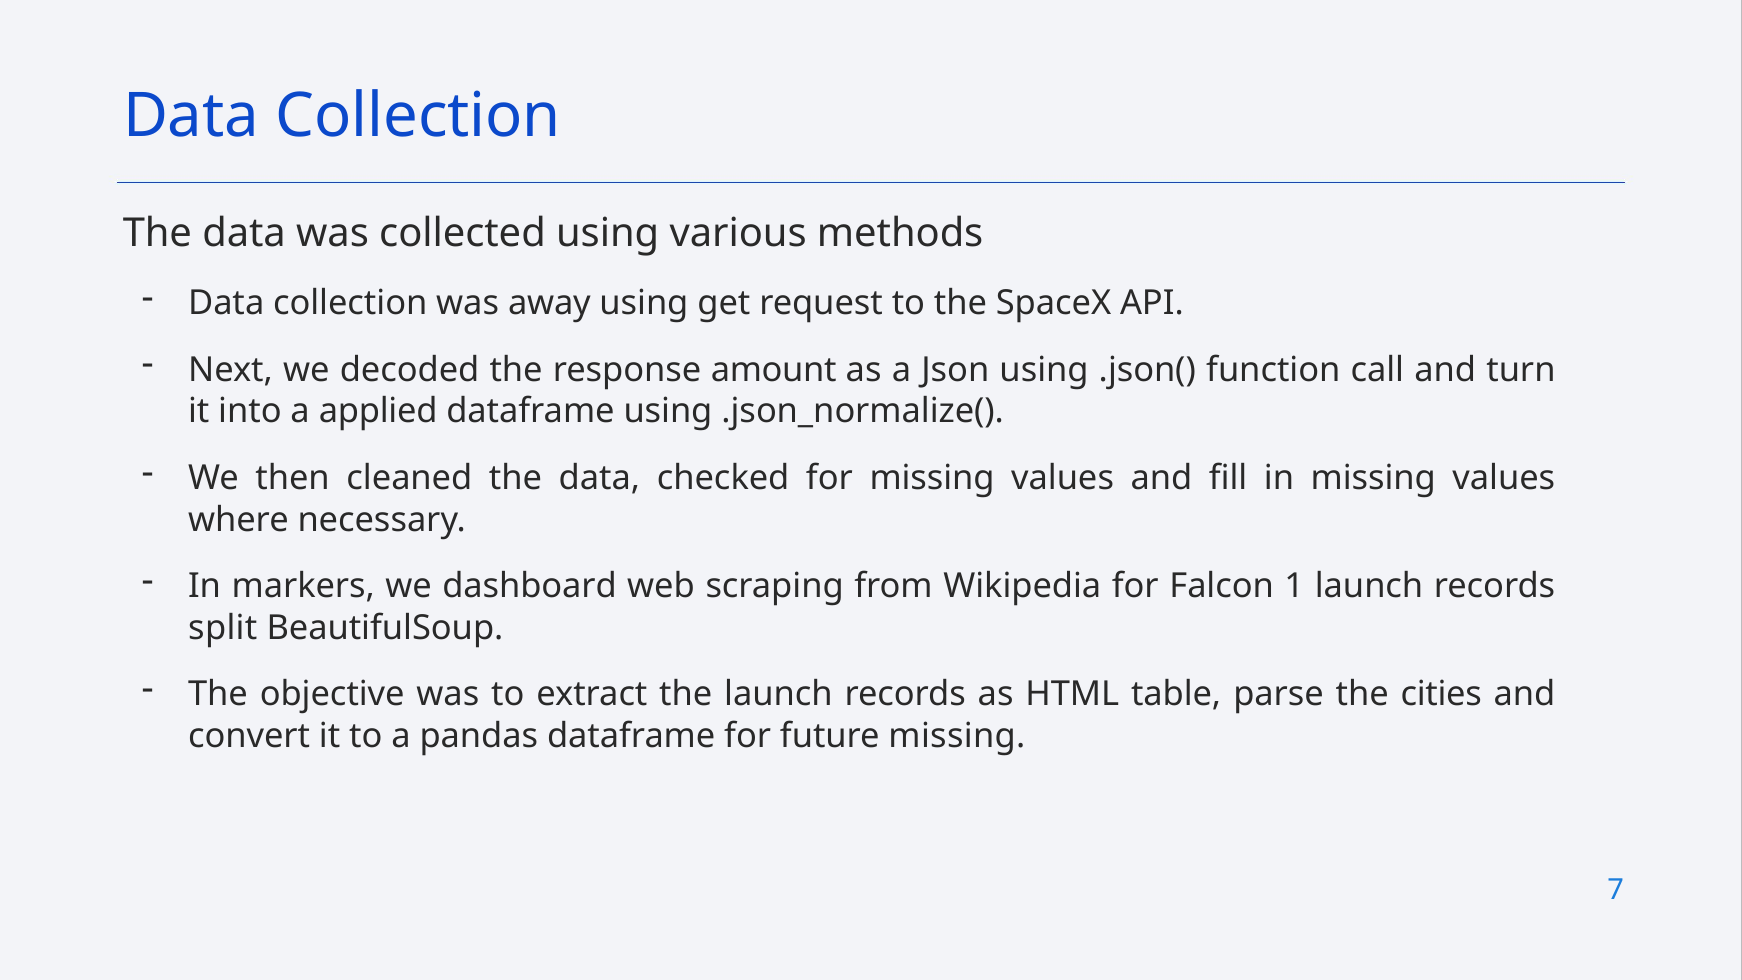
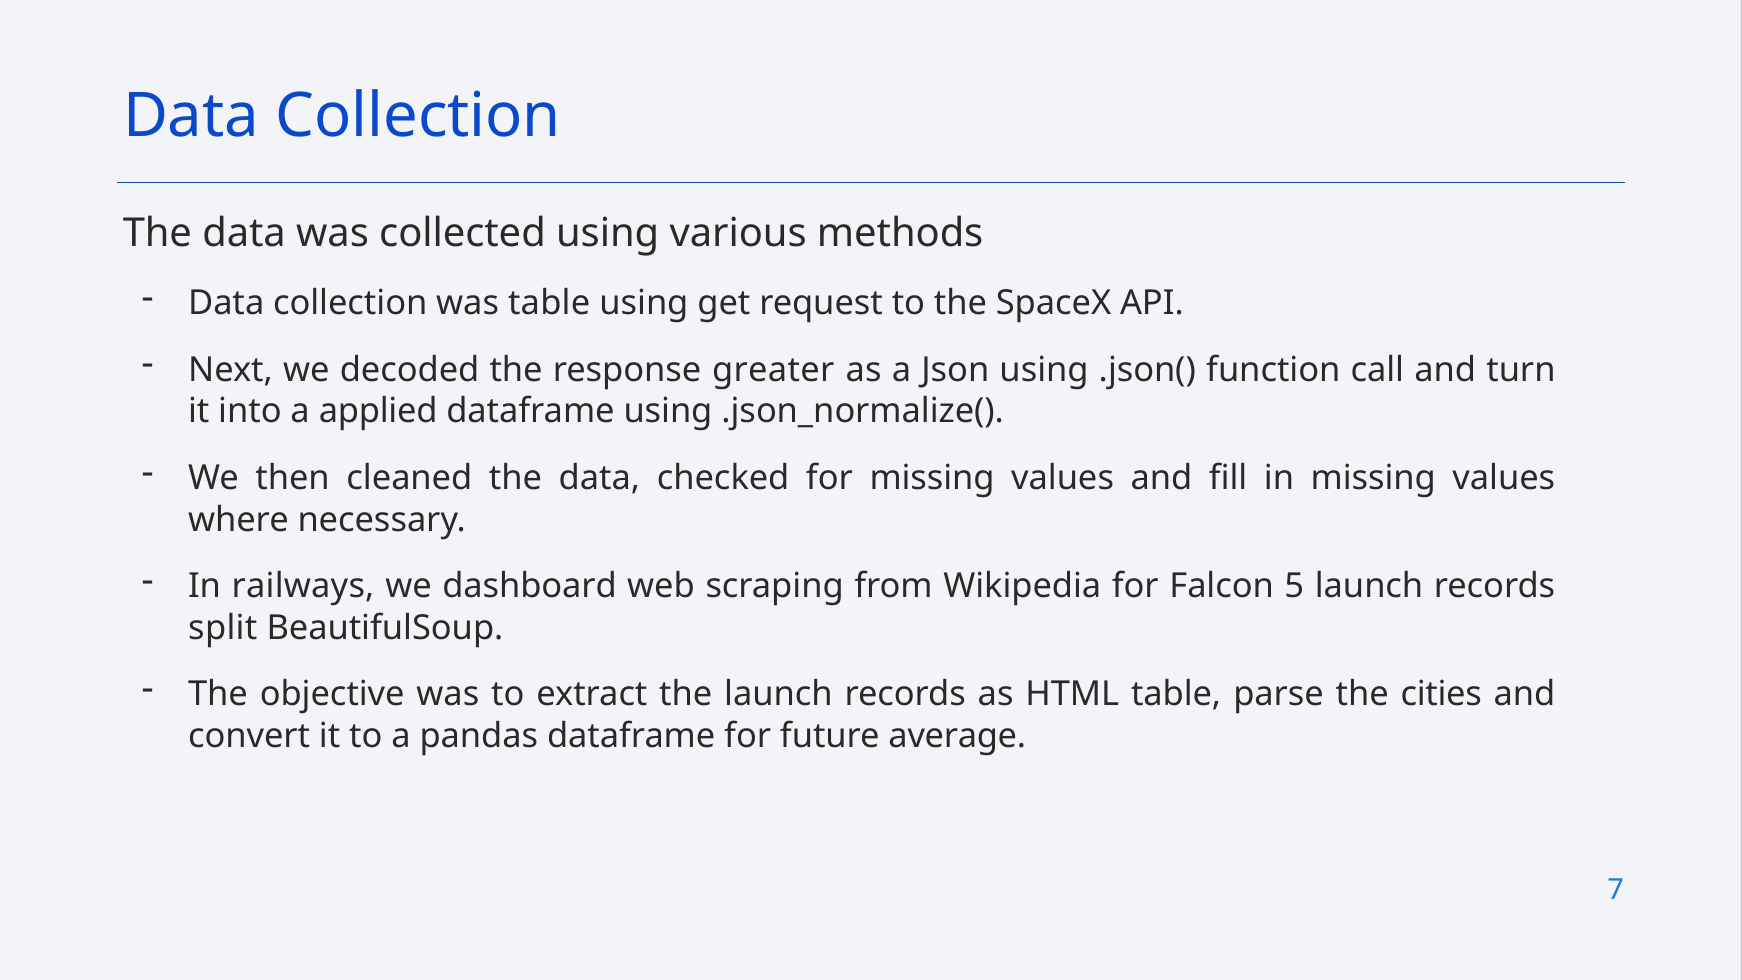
was away: away -> table (549, 303)
amount: amount -> greater (773, 370)
markers: markers -> railways (303, 586)
1: 1 -> 5 (1294, 586)
future missing: missing -> average (957, 736)
